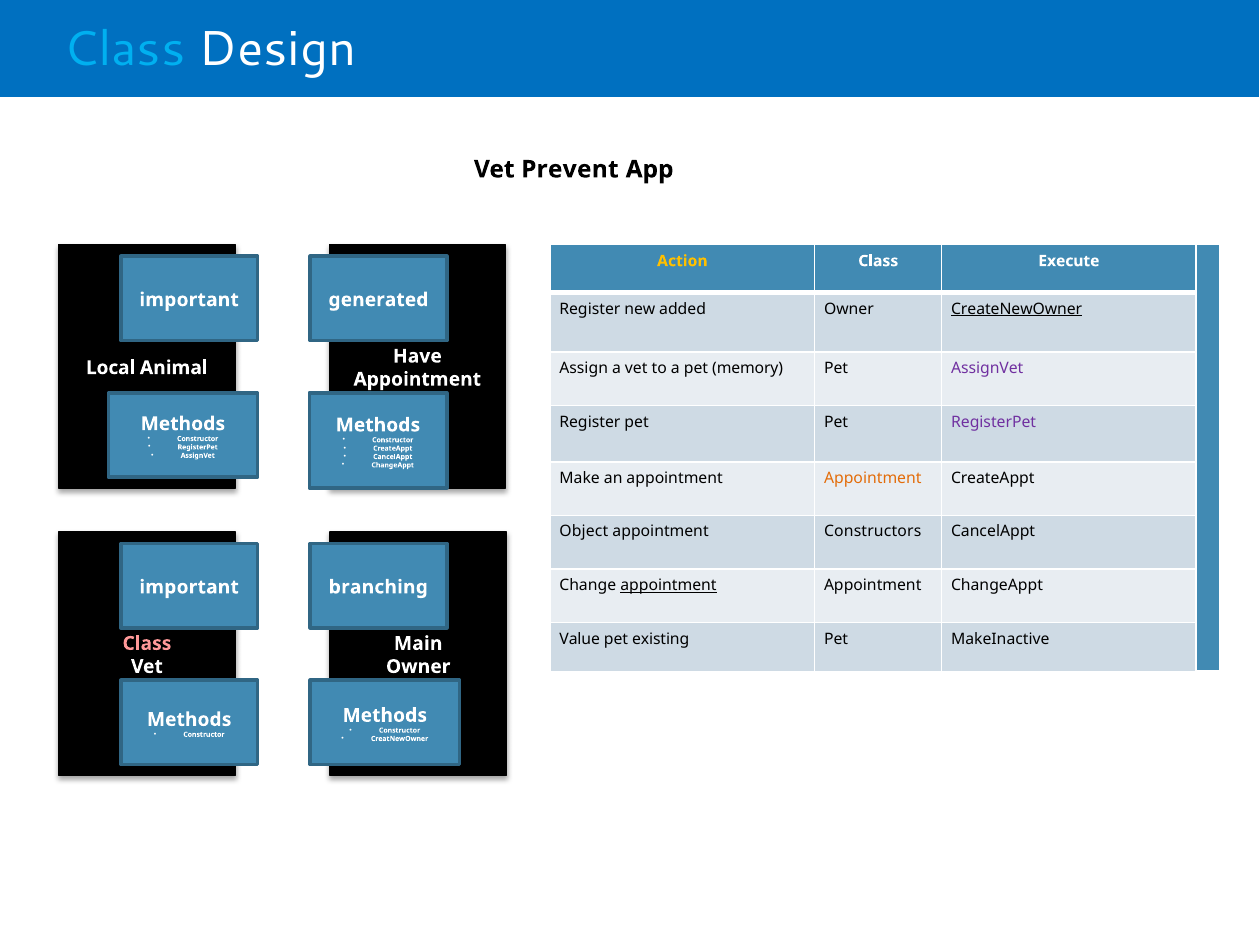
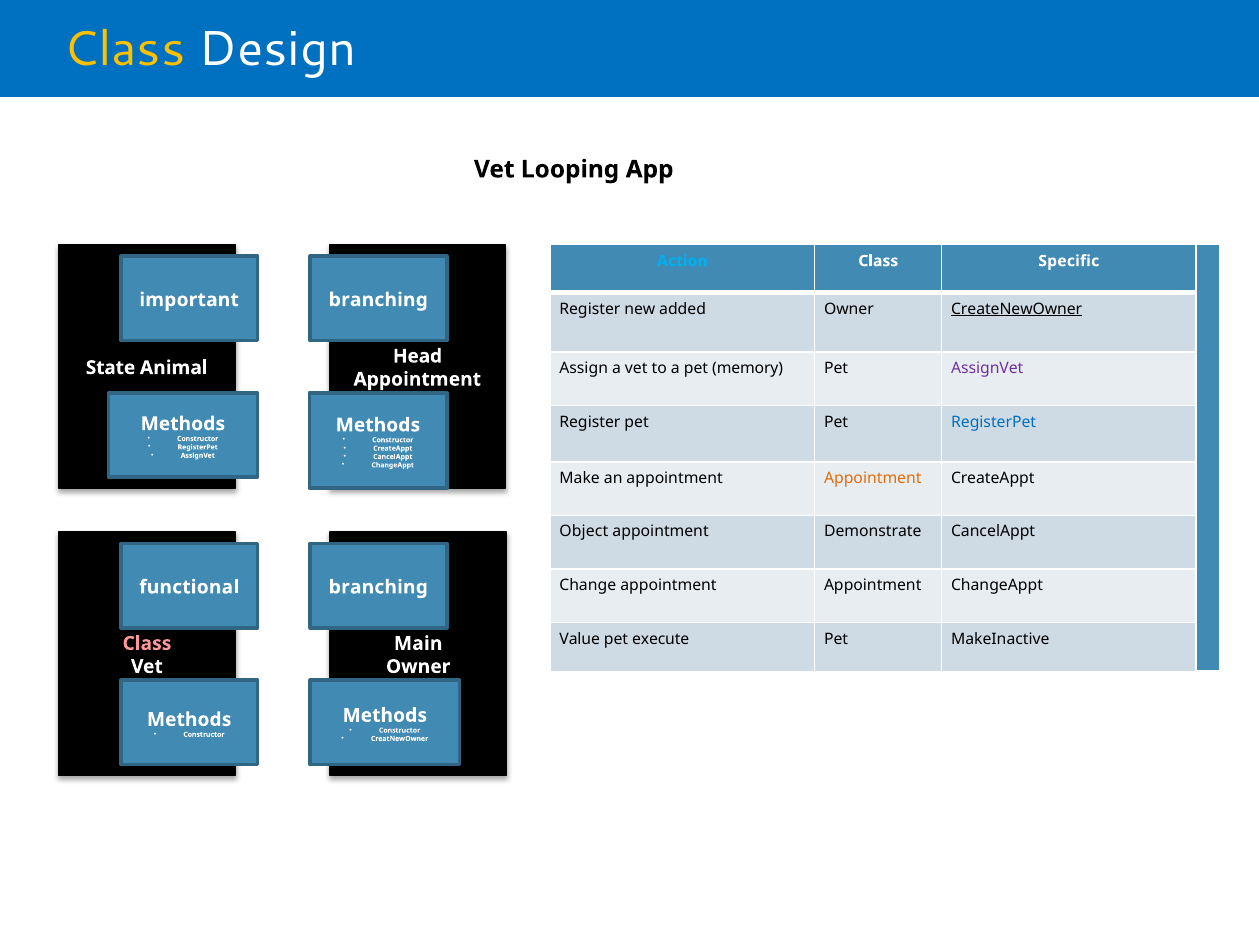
Class colour: light blue -> yellow (124, 50)
Prevent: Prevent -> Looping (570, 169)
Action colour: yellow -> light blue (682, 261)
Execute: Execute -> Specific (1069, 261)
generated: generated -> branching (378, 300)
Have: Have -> Head (417, 356)
Local: Local -> State (111, 368)
RegisterPet colour: purple -> blue (994, 422)
Constructors: Constructors -> Demonstrate (873, 532)
appointment underline: present -> none (668, 586)
important: important -> functional (189, 587)
existing: existing -> execute (661, 639)
